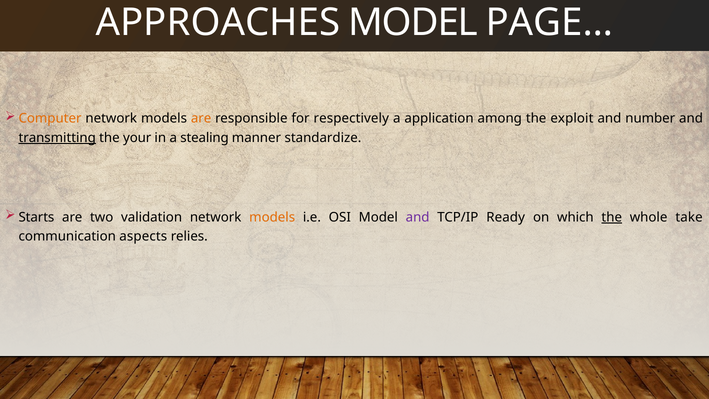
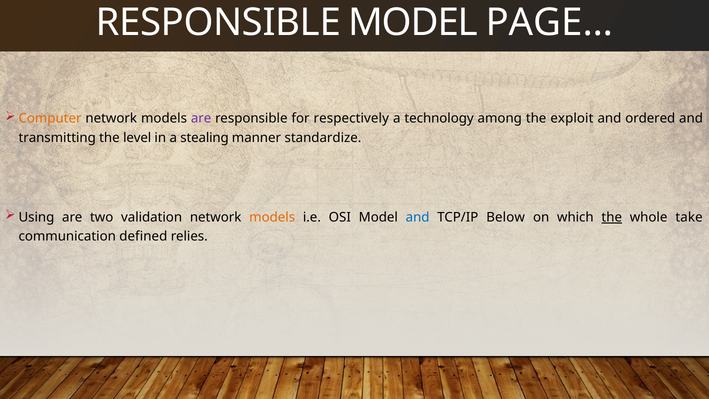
APPROACHES: APPROACHES -> RESPONSIBLE (218, 23)
are colour: orange -> purple (201, 118)
application: application -> technology (439, 118)
number: number -> ordered (650, 118)
transmitting underline: present -> none (57, 138)
your: your -> level (137, 138)
Starts: Starts -> Using (36, 217)
and colour: purple -> blue (418, 217)
Ready: Ready -> Below (506, 217)
aspects: aspects -> defined (143, 236)
